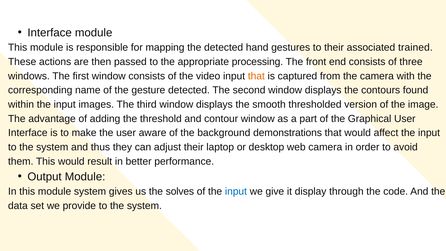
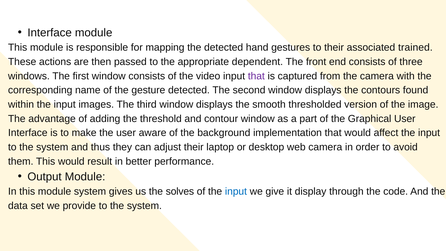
processing: processing -> dependent (257, 62)
that colour: orange -> purple (256, 76)
demonstrations: demonstrations -> implementation (288, 133)
